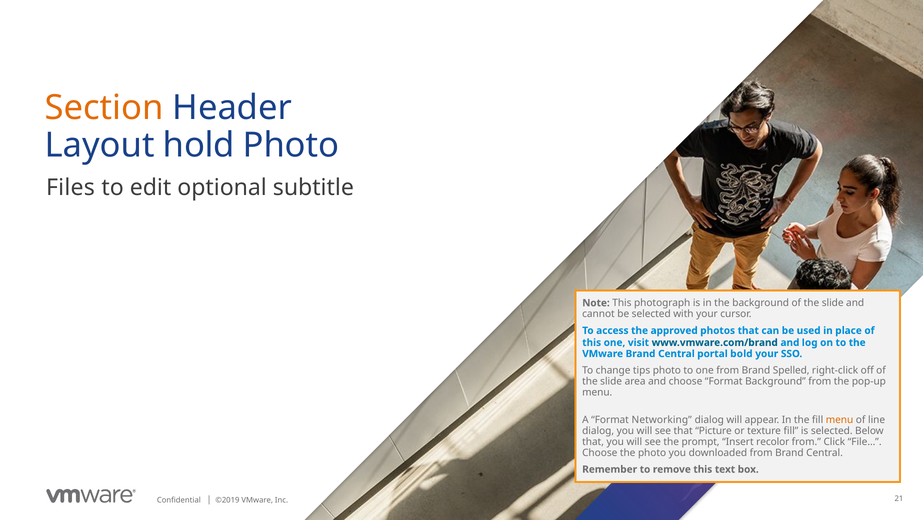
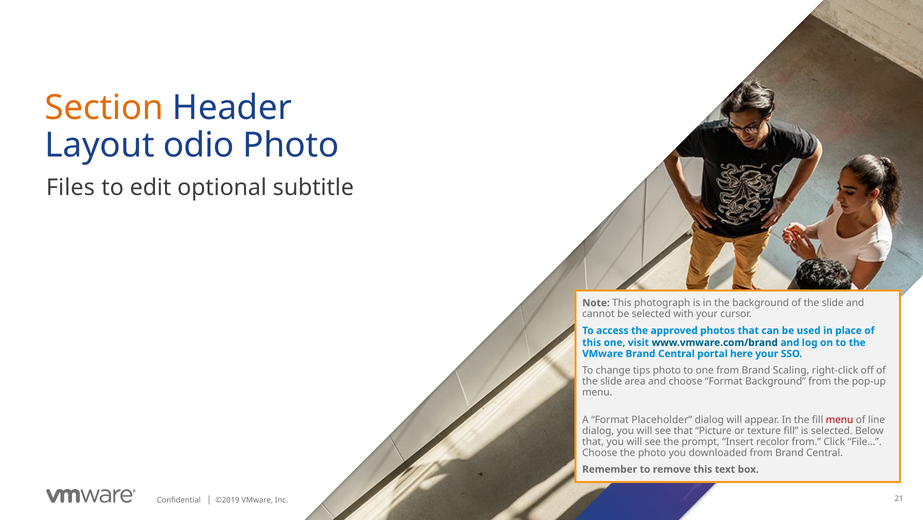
hold: hold -> odio (199, 145)
bold: bold -> here (741, 353)
Spelled: Spelled -> Scaling (791, 370)
Networking: Networking -> Placeholder (662, 419)
menu colour: orange -> red (840, 419)
